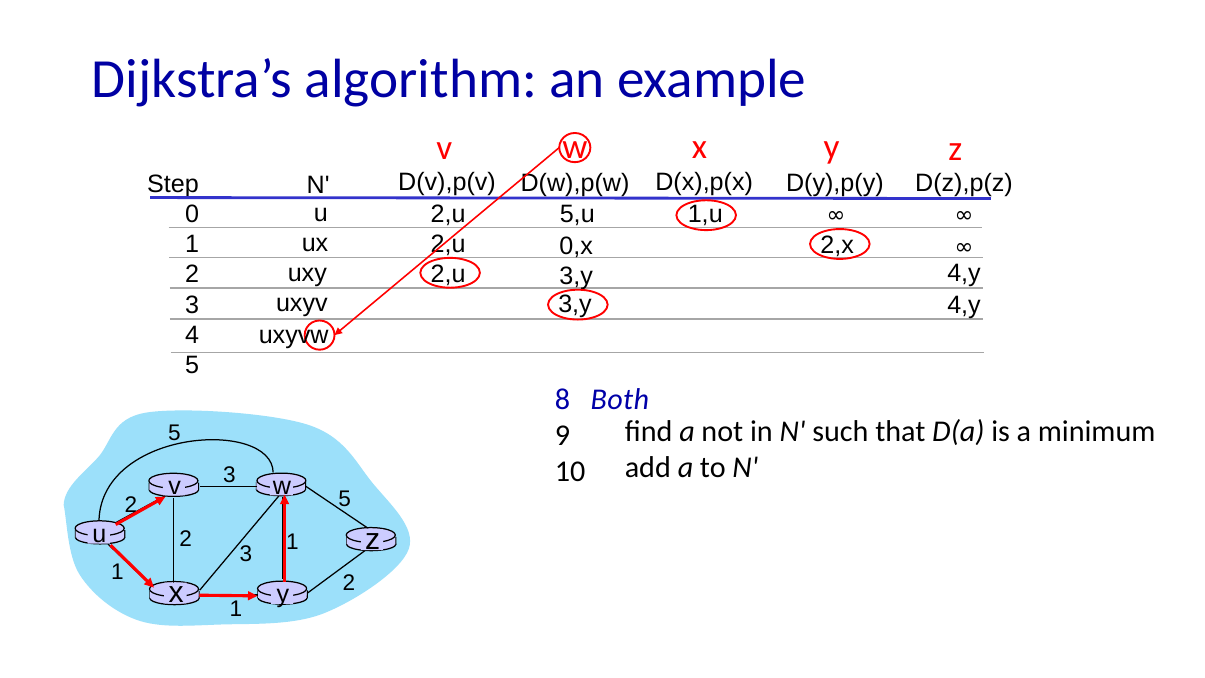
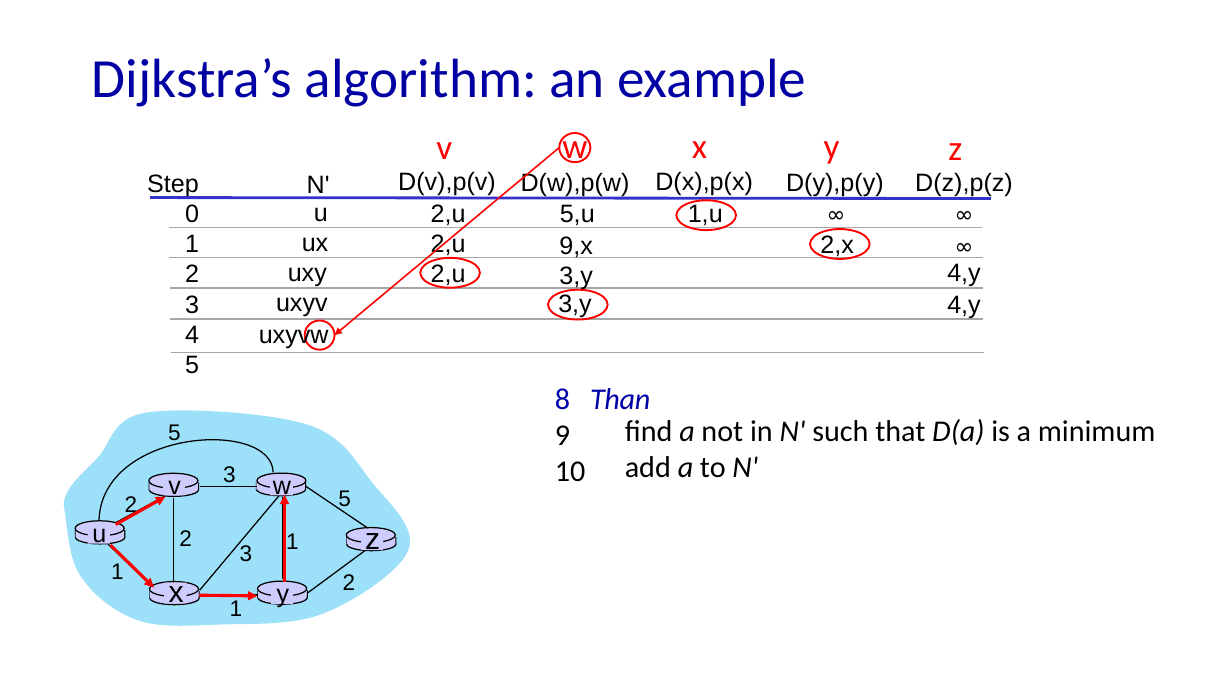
0,x: 0,x -> 9,x (576, 246)
Both: Both -> Than (620, 399)
